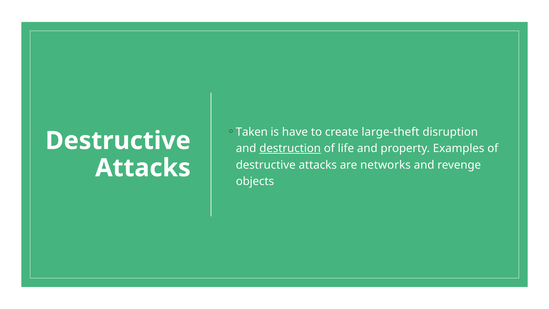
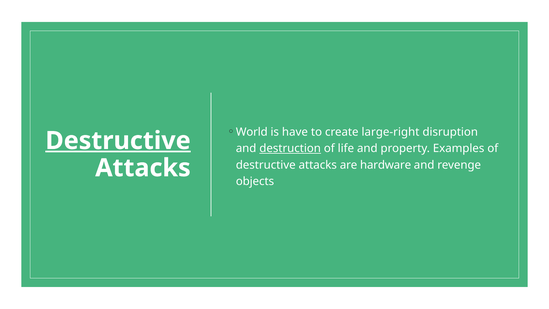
Taken: Taken -> World (252, 132)
large-theft: large-theft -> large-right (390, 132)
Destructive underline: none -> present (118, 141)
networks: networks -> hardware (386, 165)
